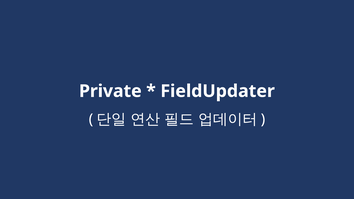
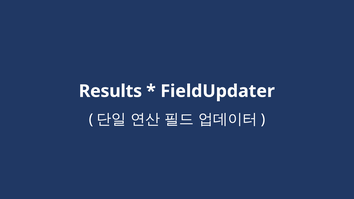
Private: Private -> Results (110, 91)
